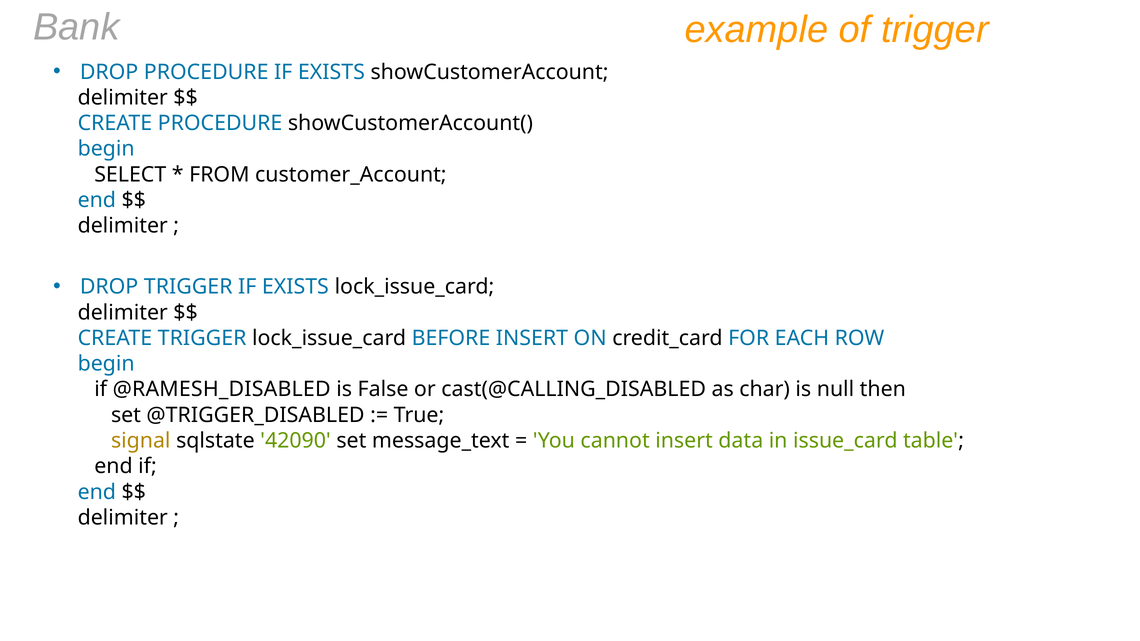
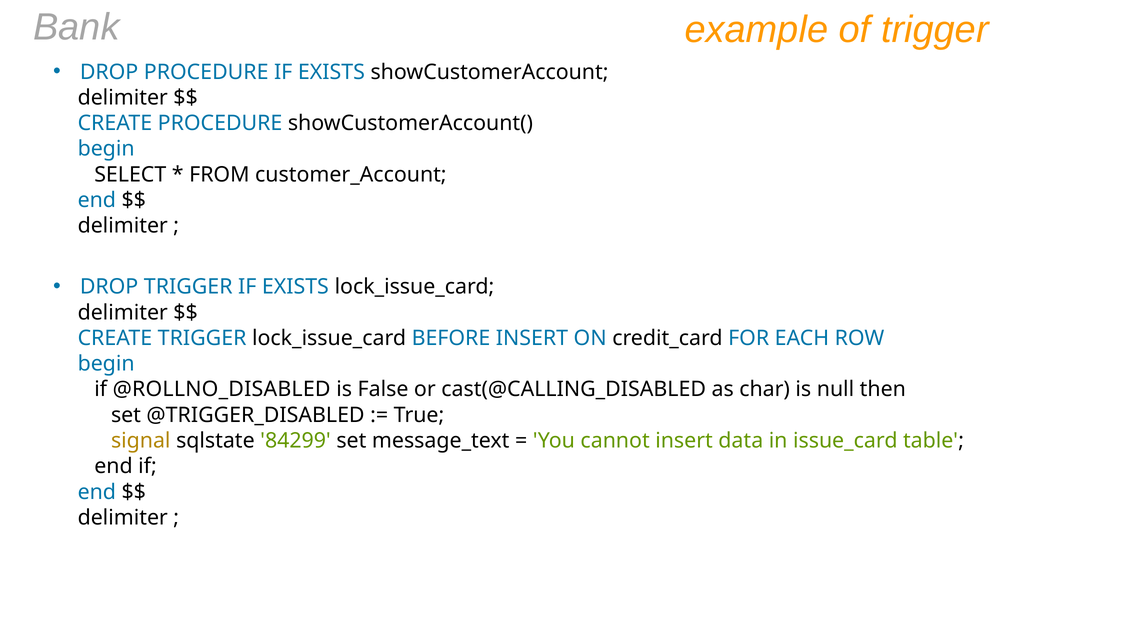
@RAMESH_DISABLED: @RAMESH_DISABLED -> @ROLLNO_DISABLED (222, 390)
42090: 42090 -> 84299 (296, 441)
